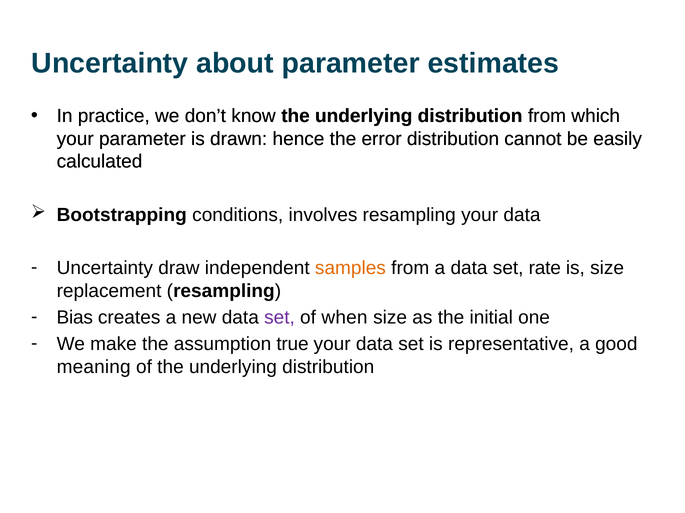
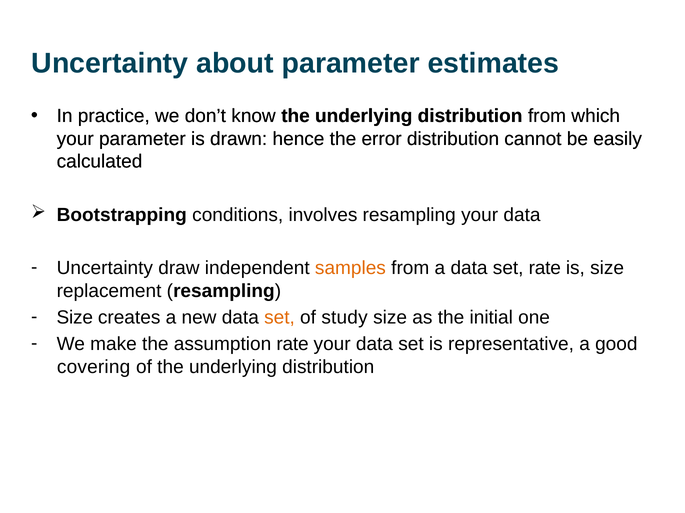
Bias: Bias -> Size (75, 318)
set colour: purple -> orange (280, 318)
when: when -> study (345, 318)
assumption true: true -> rate (292, 345)
meaning: meaning -> covering (94, 368)
